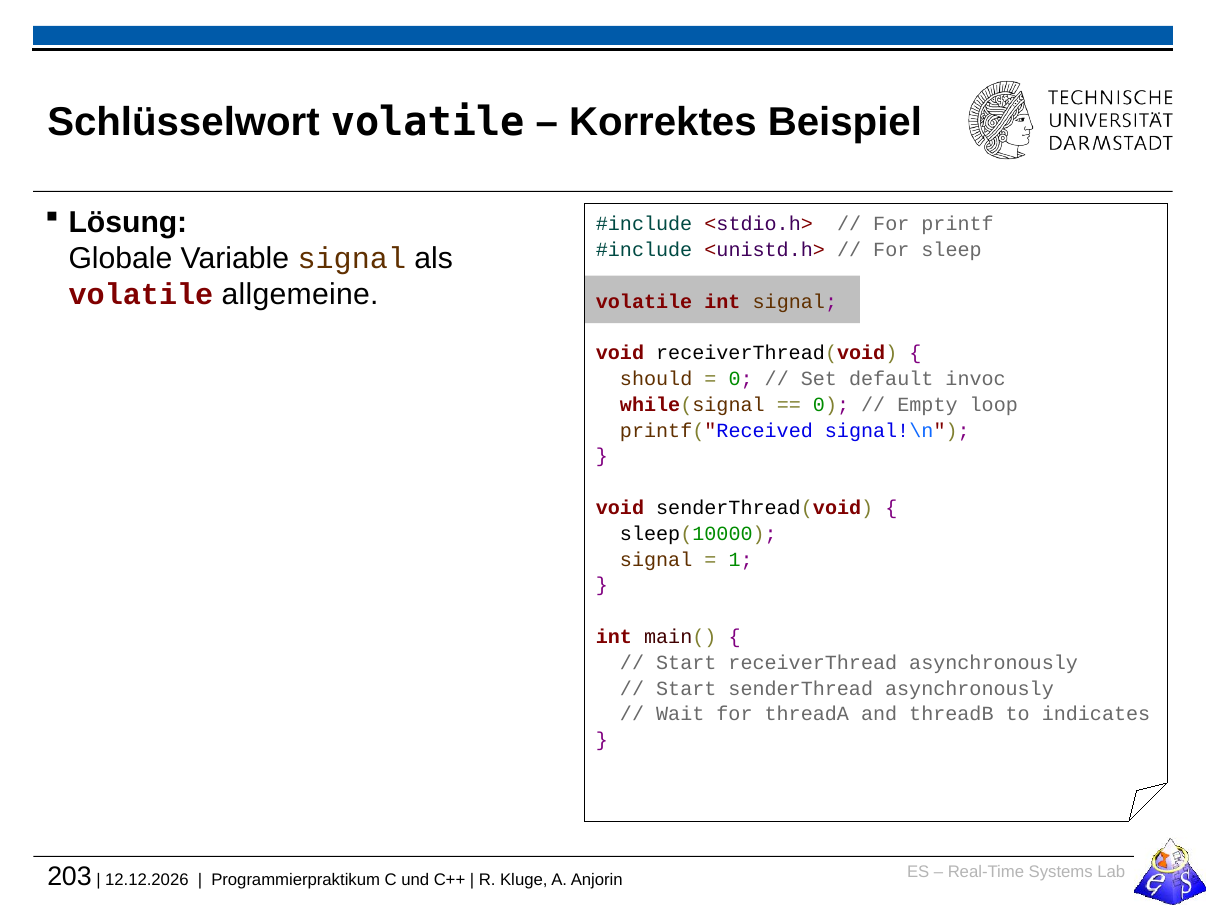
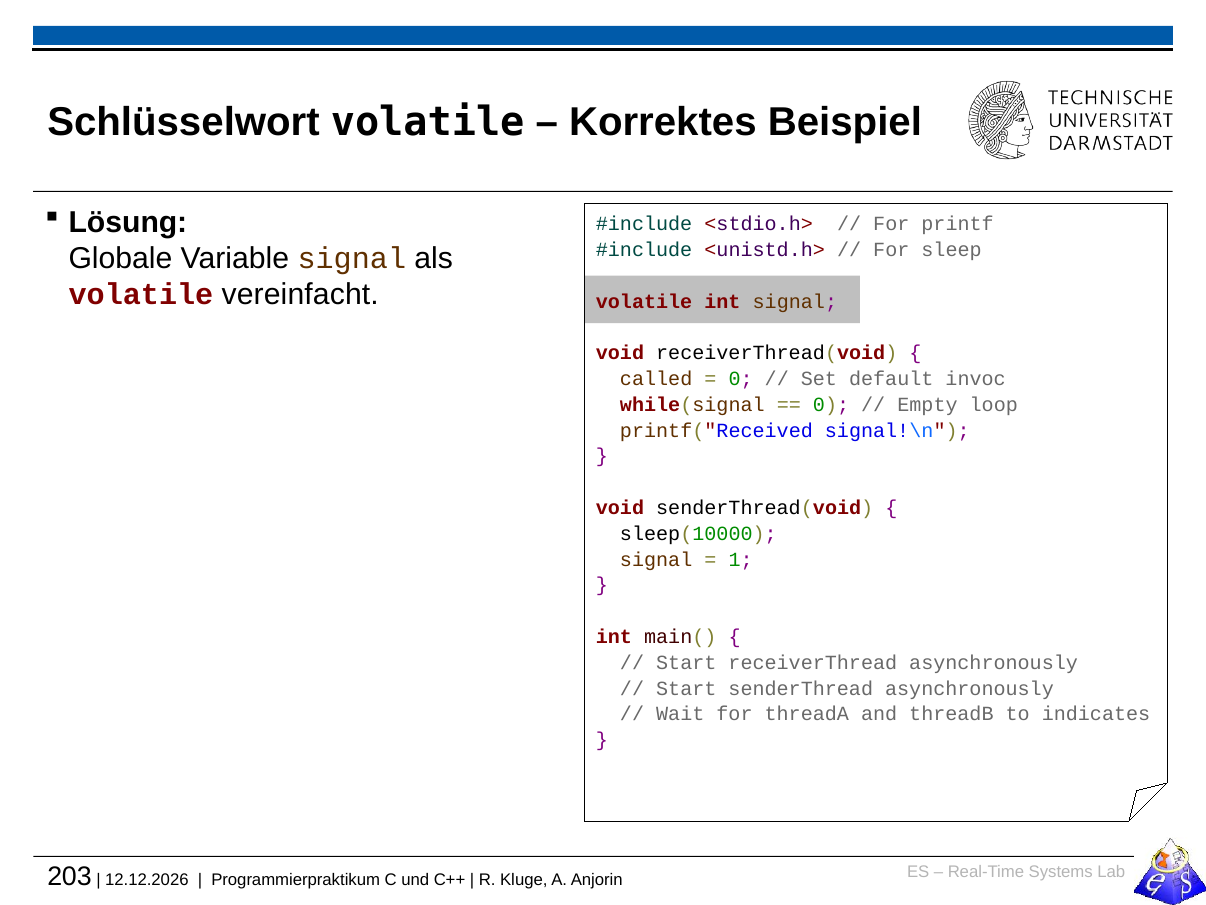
allgemeine: allgemeine -> vereinfacht (300, 294)
should: should -> called (656, 379)
